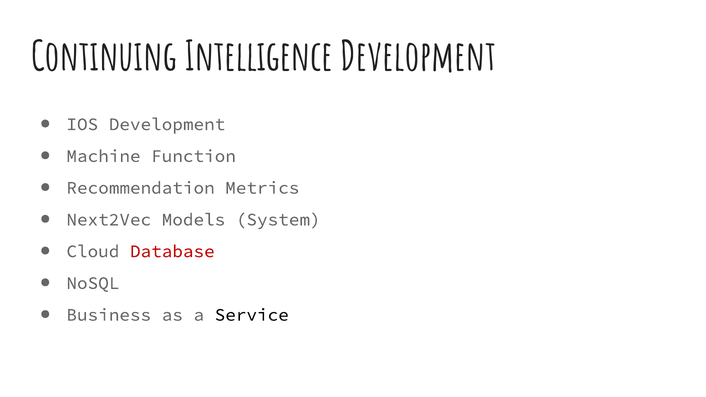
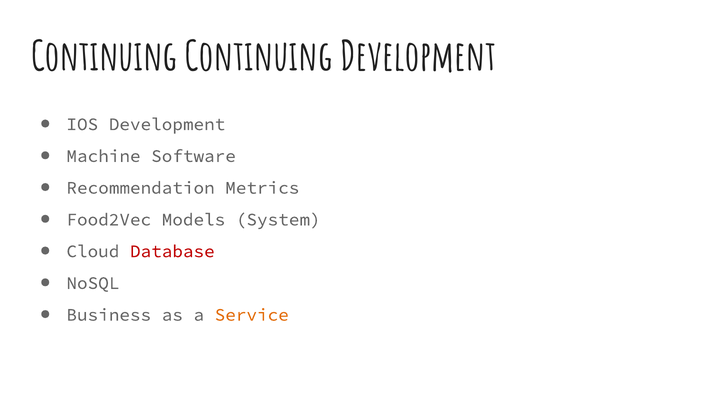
Continuing Intelligence: Intelligence -> Continuing (259, 57)
Function: Function -> Software (194, 156)
Next2Vec: Next2Vec -> Food2Vec (109, 220)
Service colour: black -> orange (252, 315)
